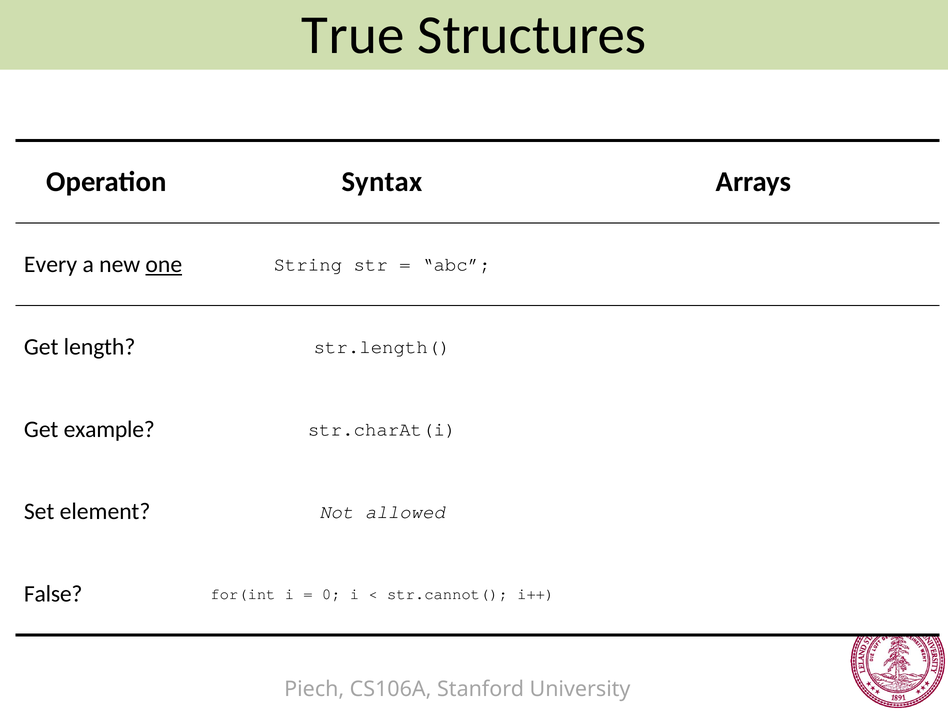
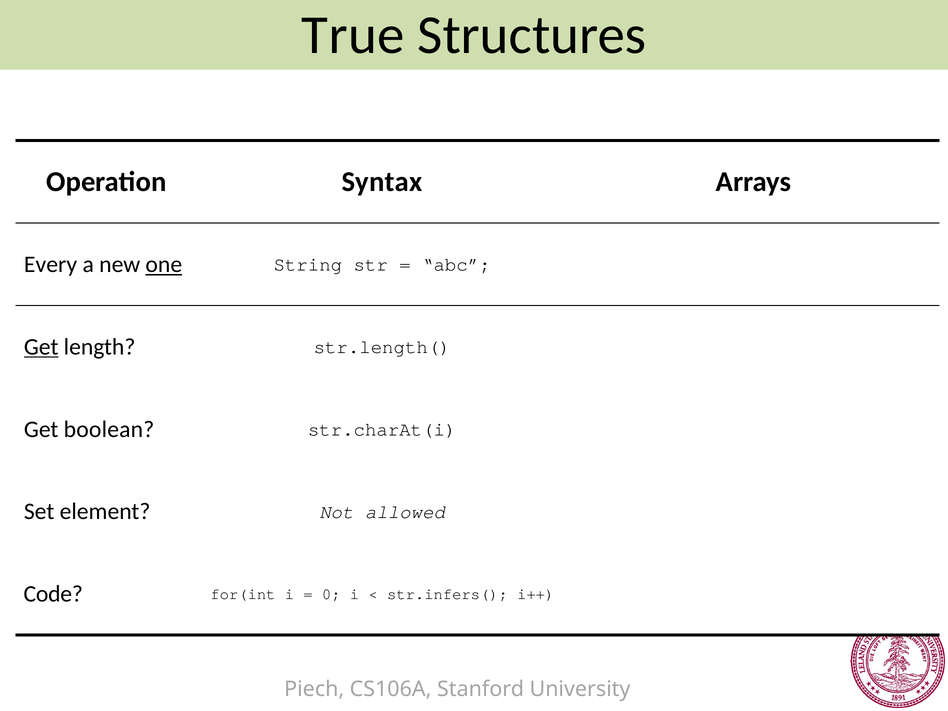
Get underline: none -> present (41, 347)
example: example -> boolean (109, 429)
False: False -> Code (53, 594)
str.cannot(: str.cannot( -> str.infers( (448, 594)
